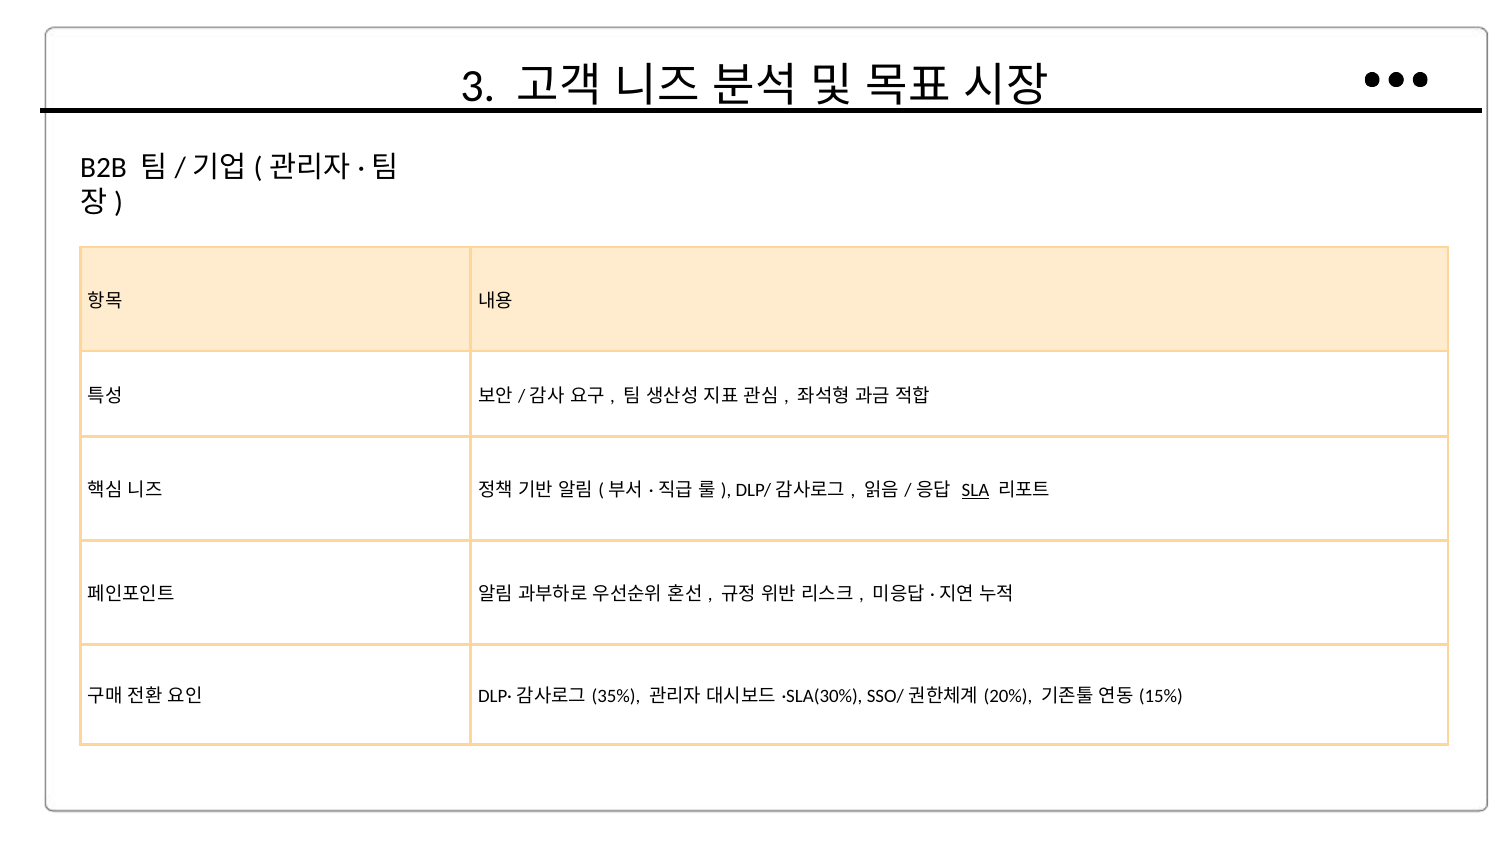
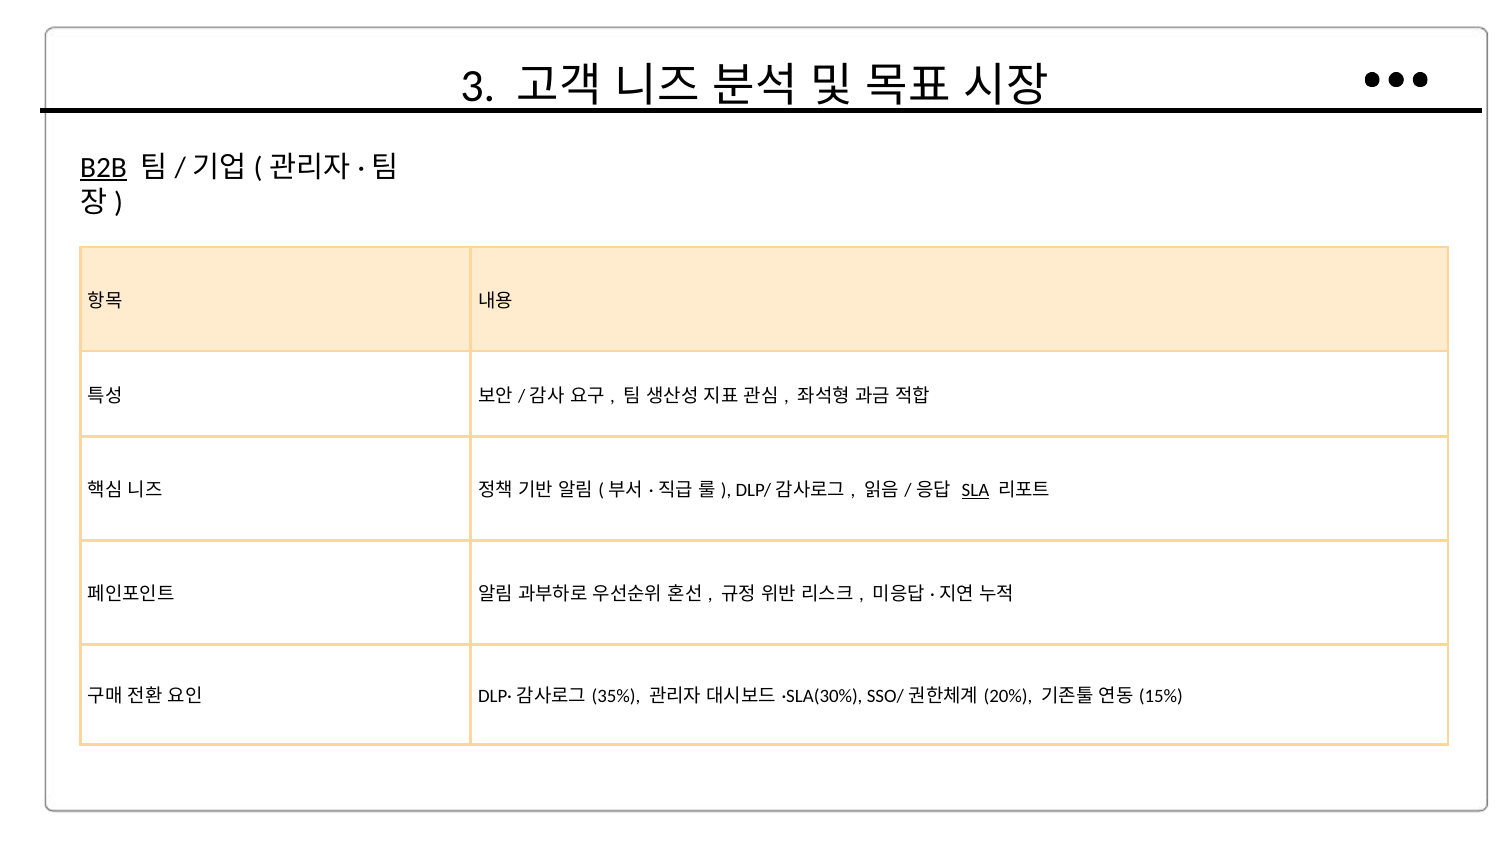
B2B underline: none -> present (103, 168)
